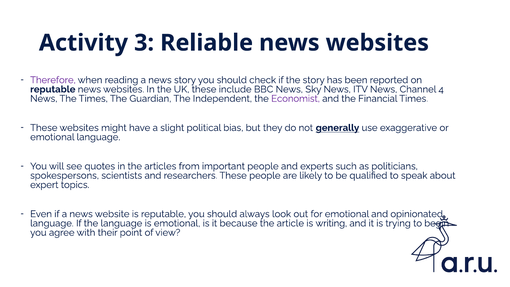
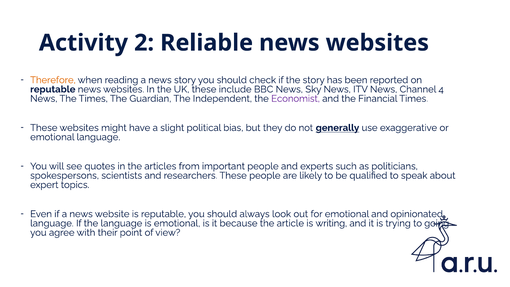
3: 3 -> 2 (144, 43)
Therefore colour: purple -> orange (53, 80)
begin: begin -> going (437, 223)
